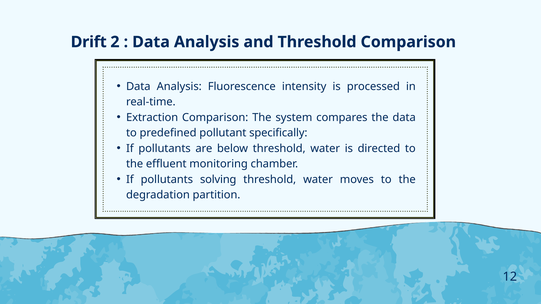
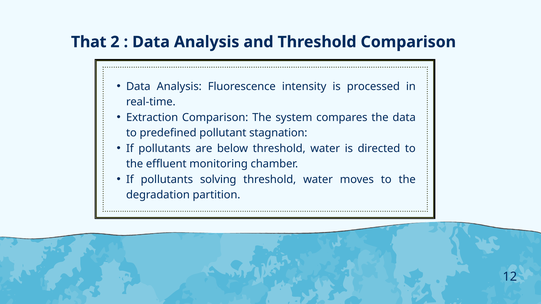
Drift: Drift -> That (89, 42)
specifically: specifically -> stagnation (278, 133)
